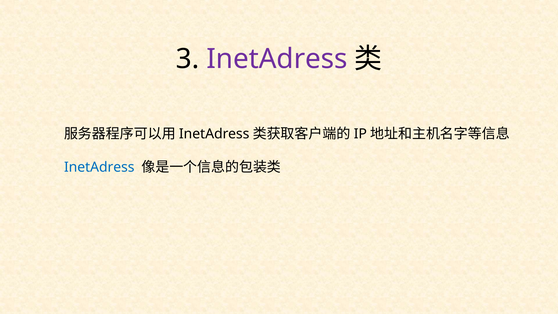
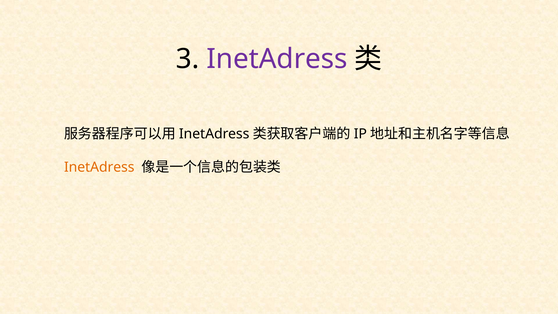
InetAdress colour: blue -> orange (99, 167)
